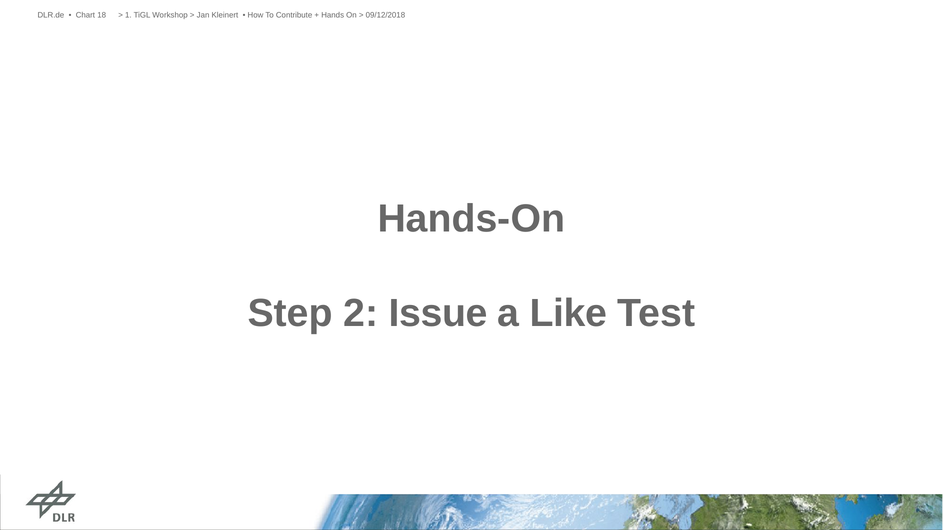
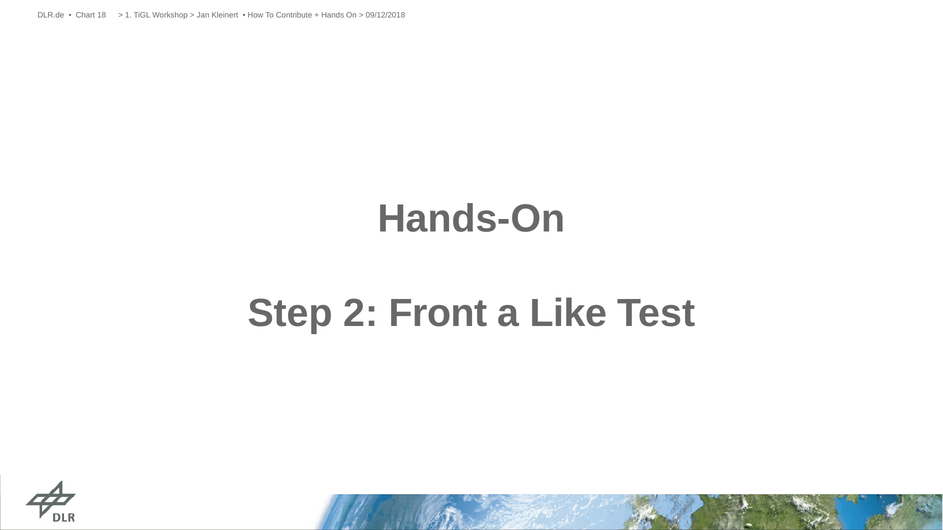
Issue: Issue -> Front (438, 313)
